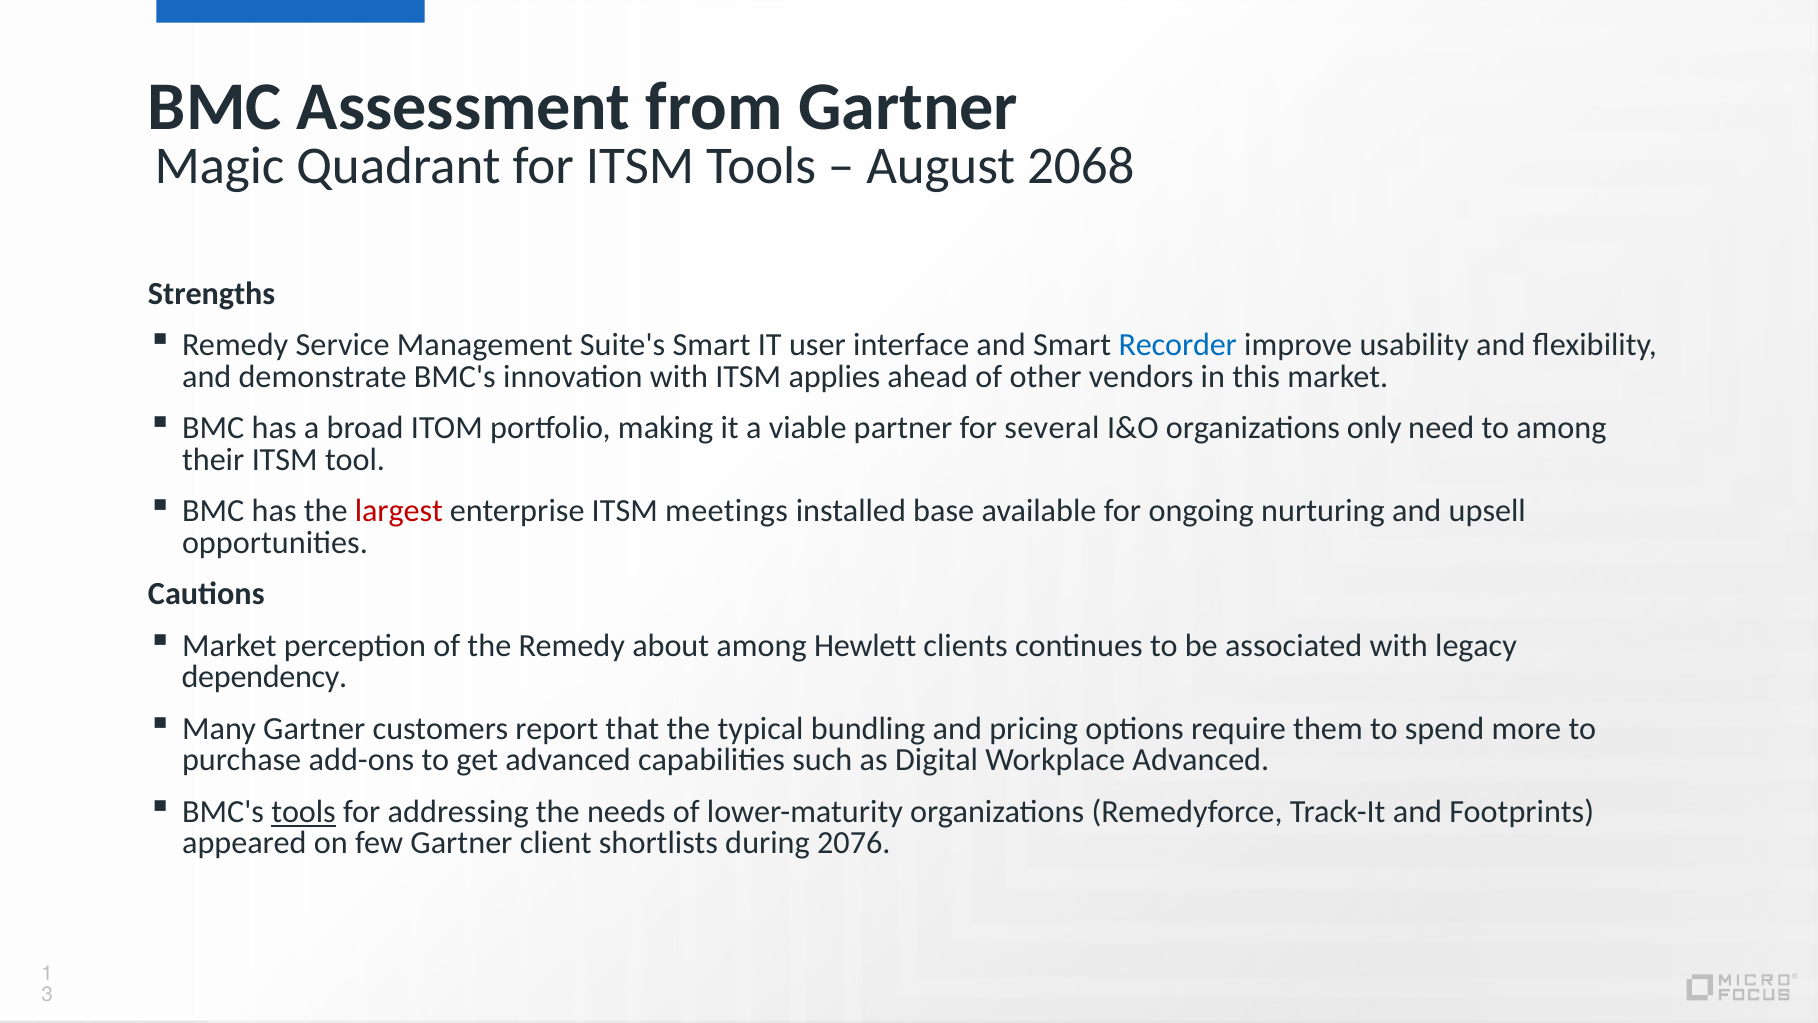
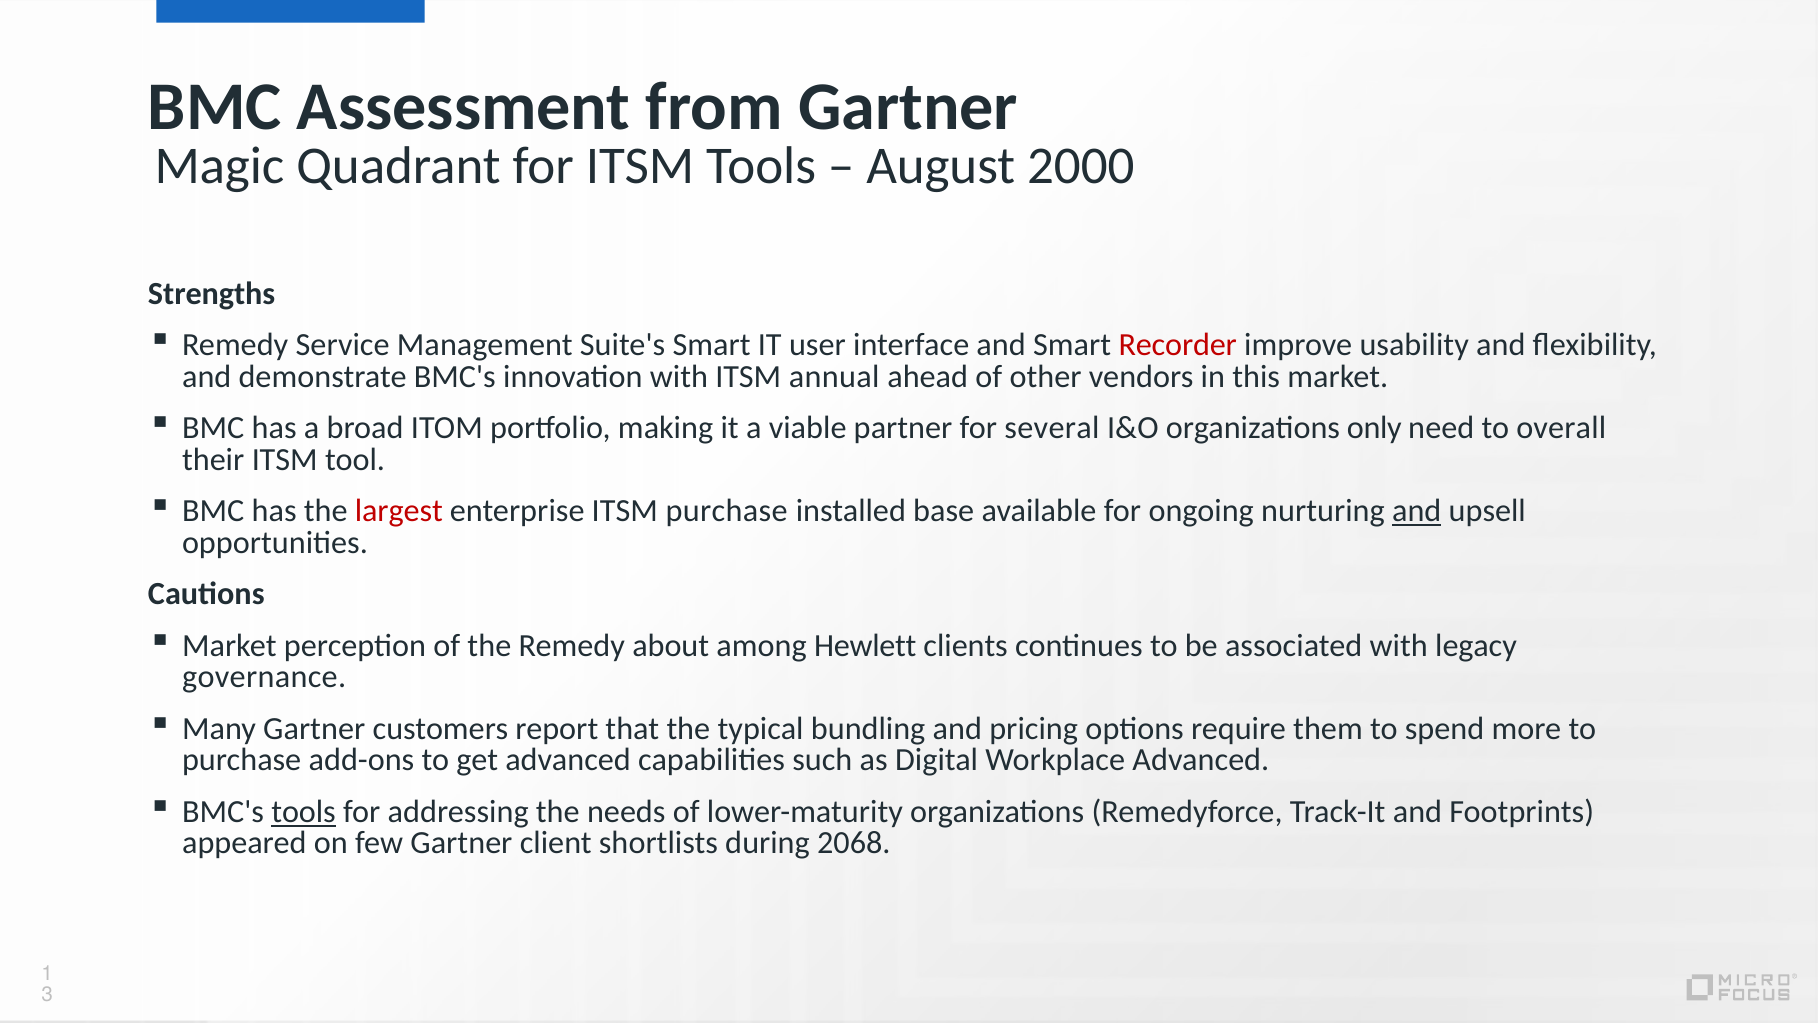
2068: 2068 -> 2000 (1081, 166)
Recorder colour: blue -> red (1178, 345)
applies: applies -> annual (834, 376)
to among: among -> overall (1561, 428)
ITSM meetings: meetings -> purchase (727, 511)
and underline: none -> present (1417, 511)
dependency: dependency -> governance (264, 677)
2076: 2076 -> 2068 (854, 843)
